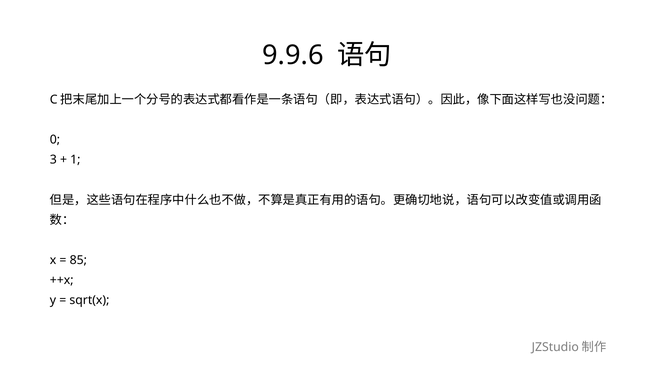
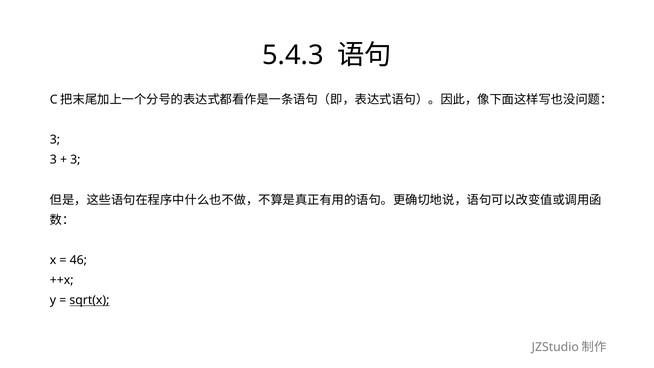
9.9.6: 9.9.6 -> 5.4.3 (293, 55)
0: 0 -> 3 (55, 140)
1: 1 -> 3 (75, 160)
85: 85 -> 46 (78, 260)
sqrt(x underline: none -> present (89, 300)
